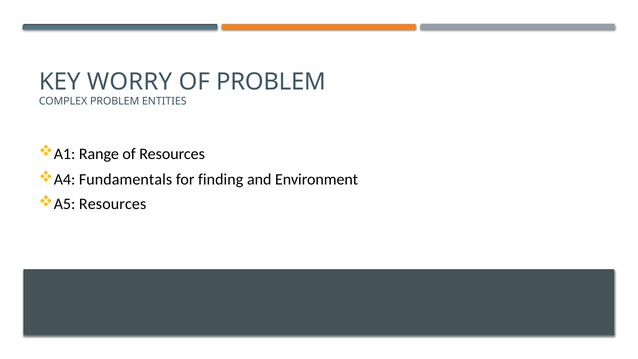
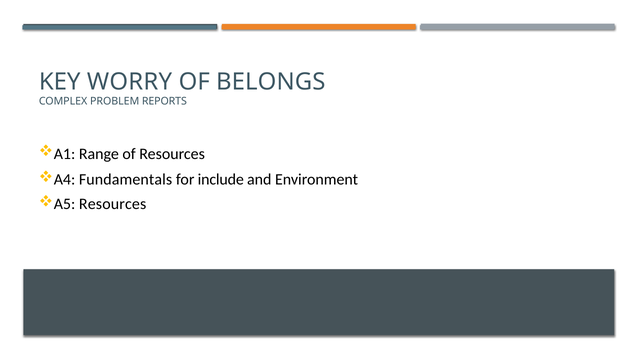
OF PROBLEM: PROBLEM -> BELONGS (271, 82)
ENTITIES: ENTITIES -> REPORTS (164, 101)
finding: finding -> include (221, 179)
